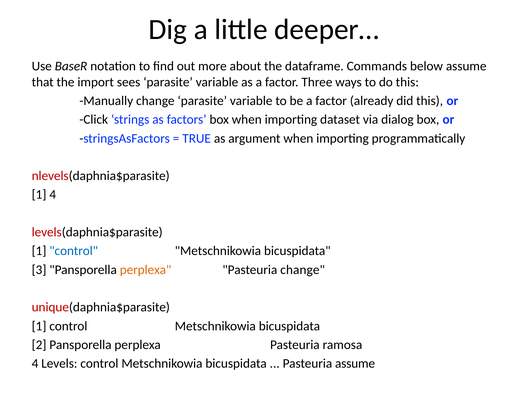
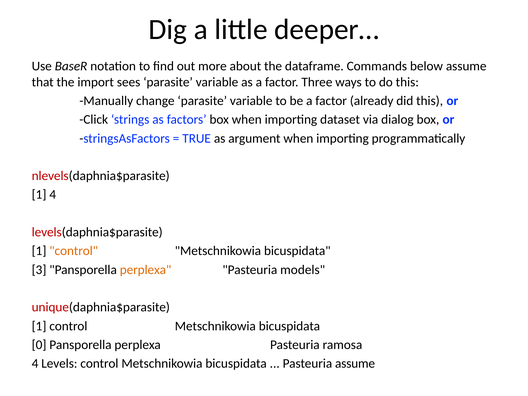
control colour: blue -> orange (74, 251)
Pasteuria change: change -> models (303, 270)
2: 2 -> 0 (39, 345)
